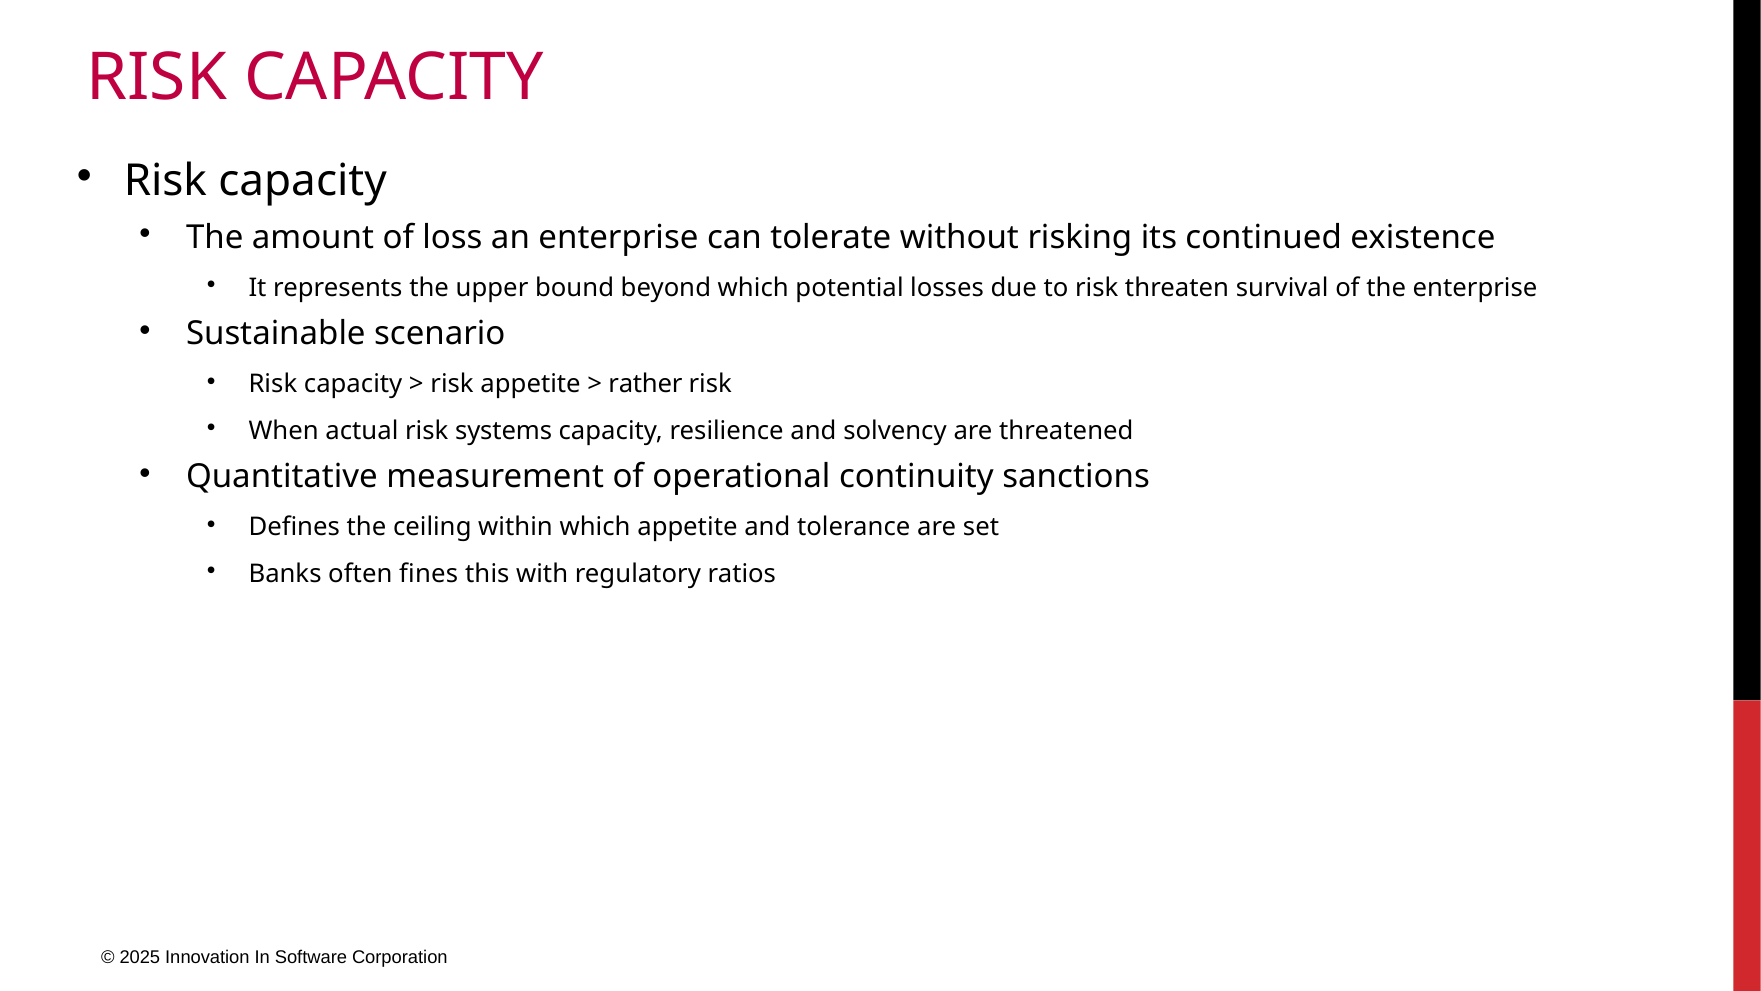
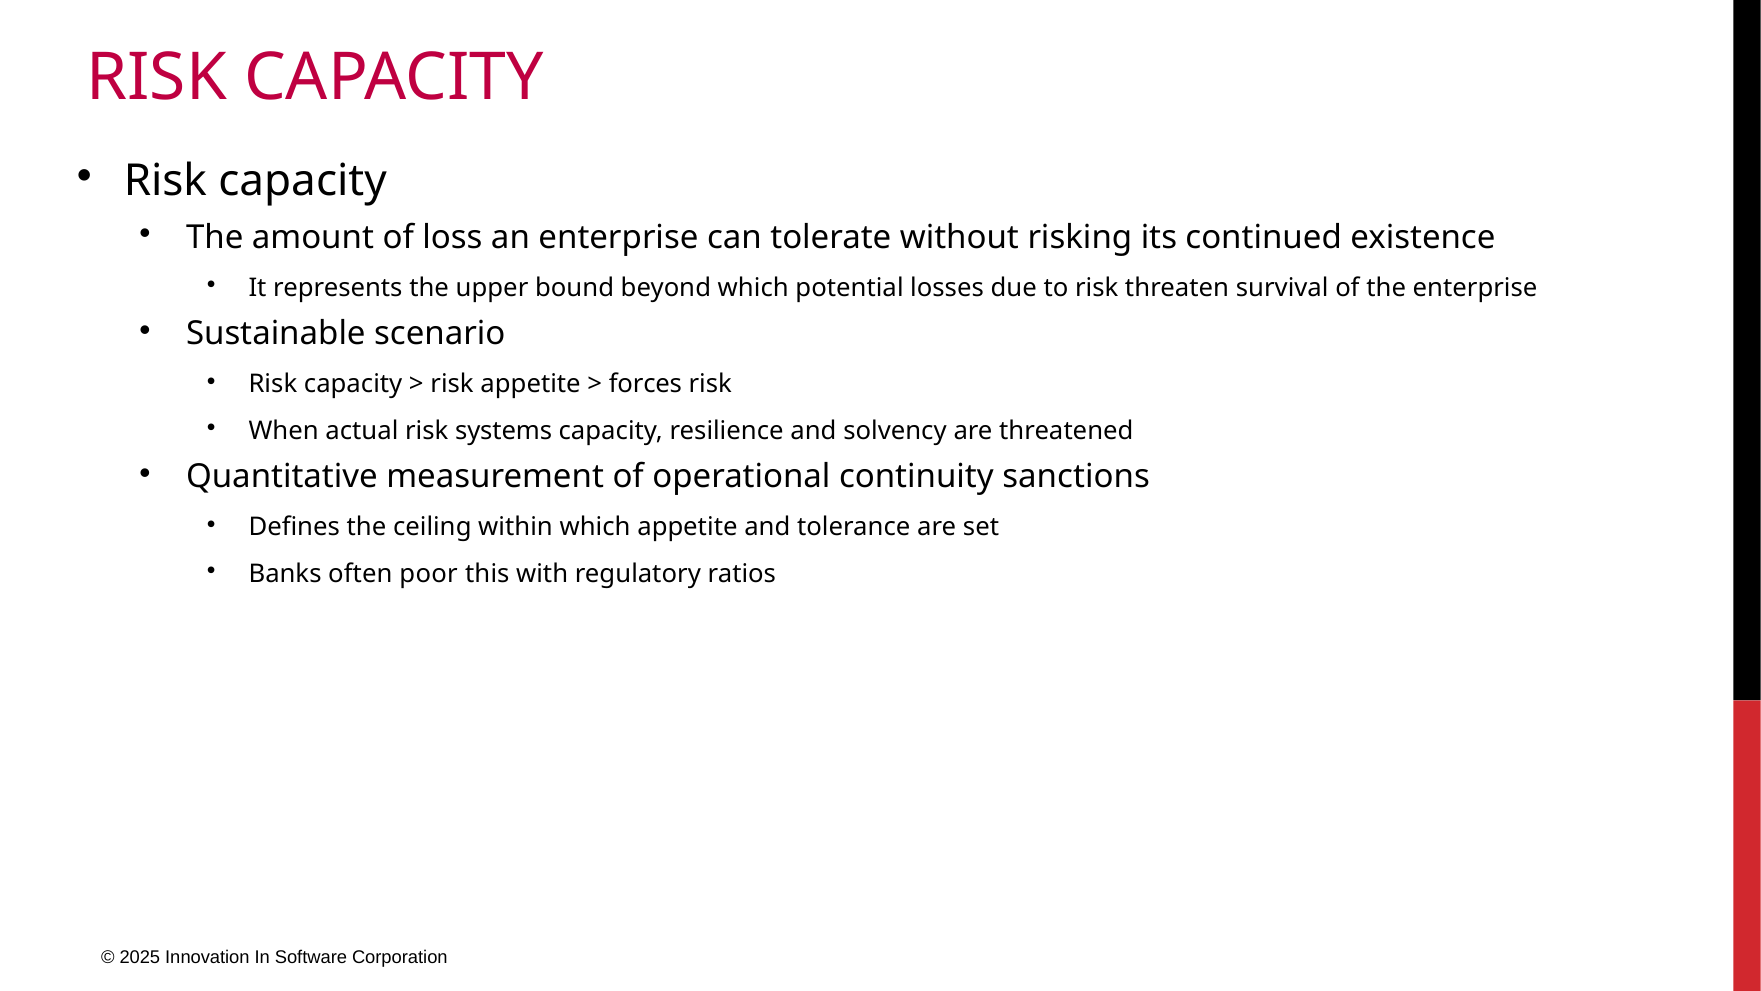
rather: rather -> forces (645, 384)
fines: fines -> poor (429, 574)
